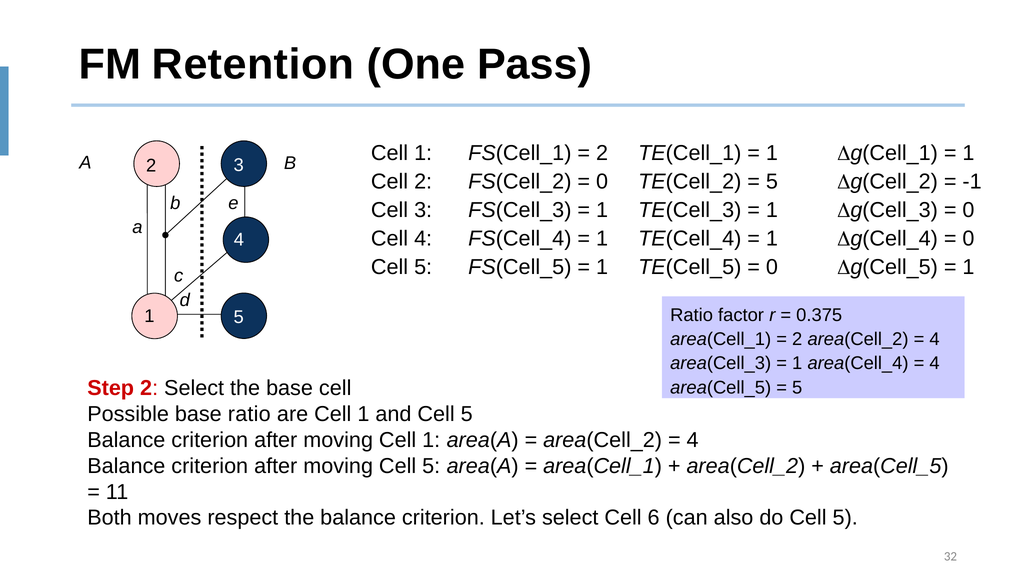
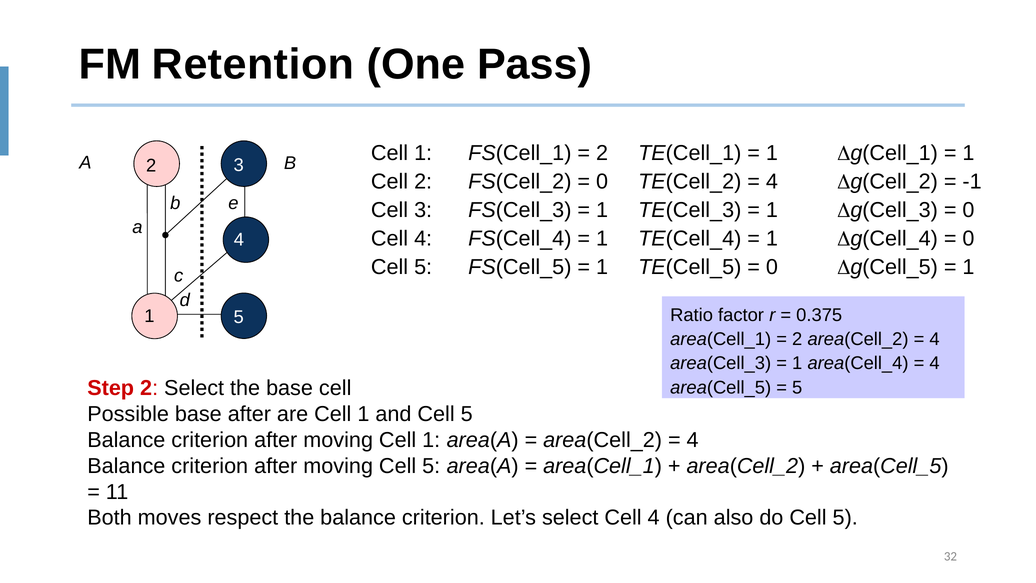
5: 5 -> 4 (772, 182)
base ratio: ratio -> after (249, 414)
select Cell 6: 6 -> 4 (654, 518)
